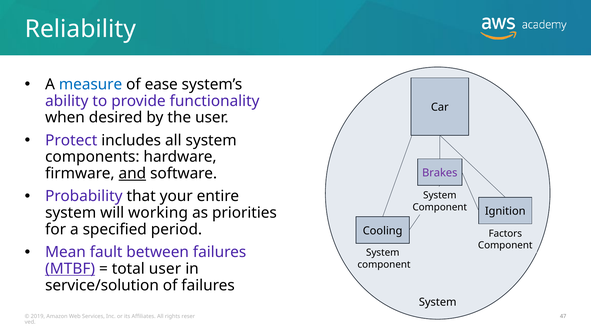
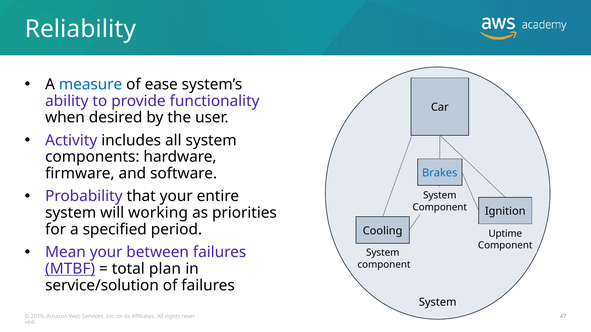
Protect: Protect -> Activity (71, 140)
and underline: present -> none (132, 174)
Brakes colour: purple -> blue (440, 173)
Factors: Factors -> Uptime (505, 234)
Mean fault: fault -> your (106, 252)
total user: user -> plan (165, 269)
